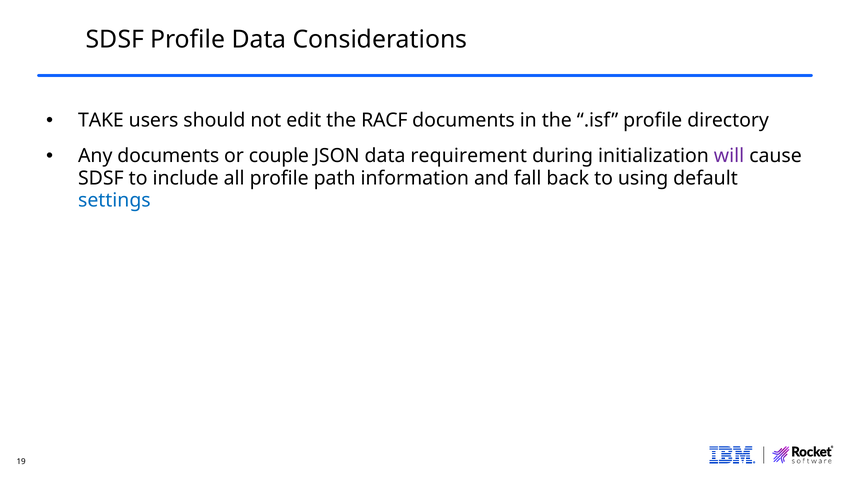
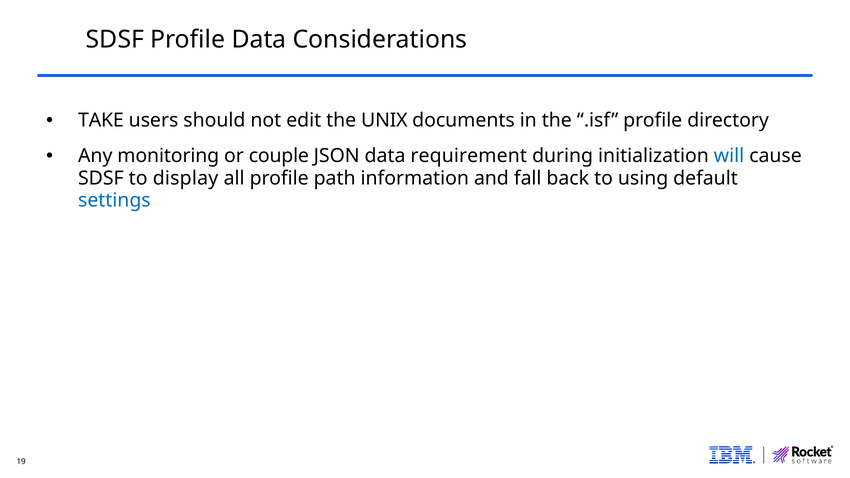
RACF: RACF -> UNIX (384, 121)
Any documents: documents -> monitoring (168, 156)
will colour: purple -> blue (729, 156)
include: include -> display (186, 178)
